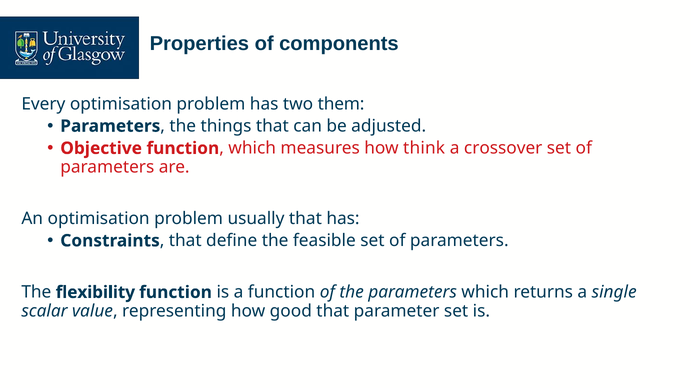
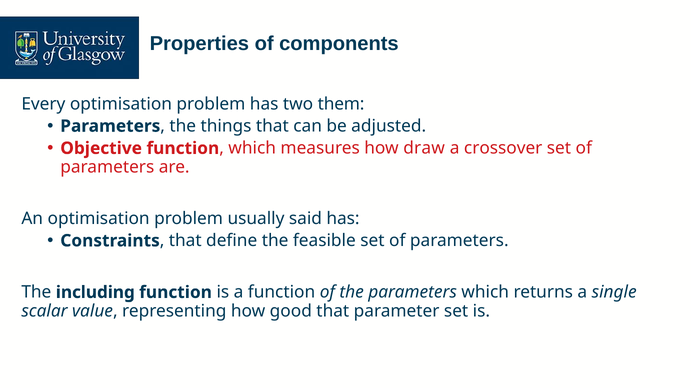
think: think -> draw (424, 149)
usually that: that -> said (305, 219)
flexibility: flexibility -> including (95, 293)
